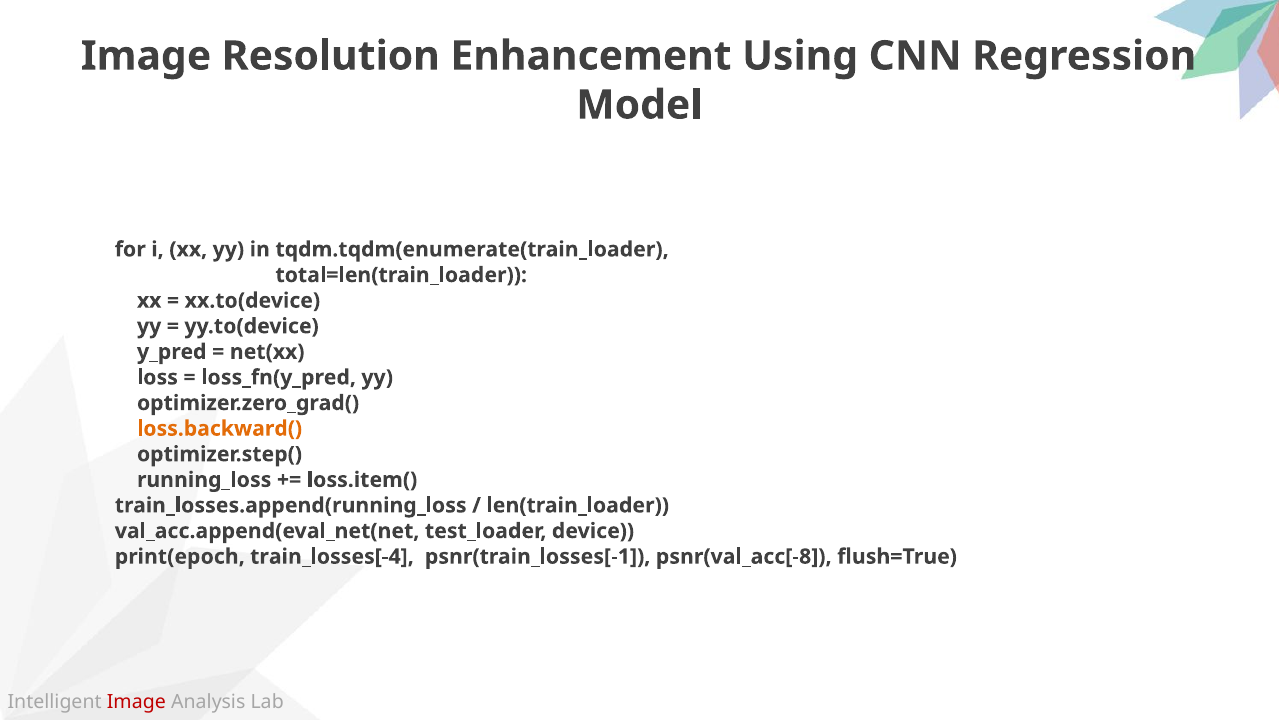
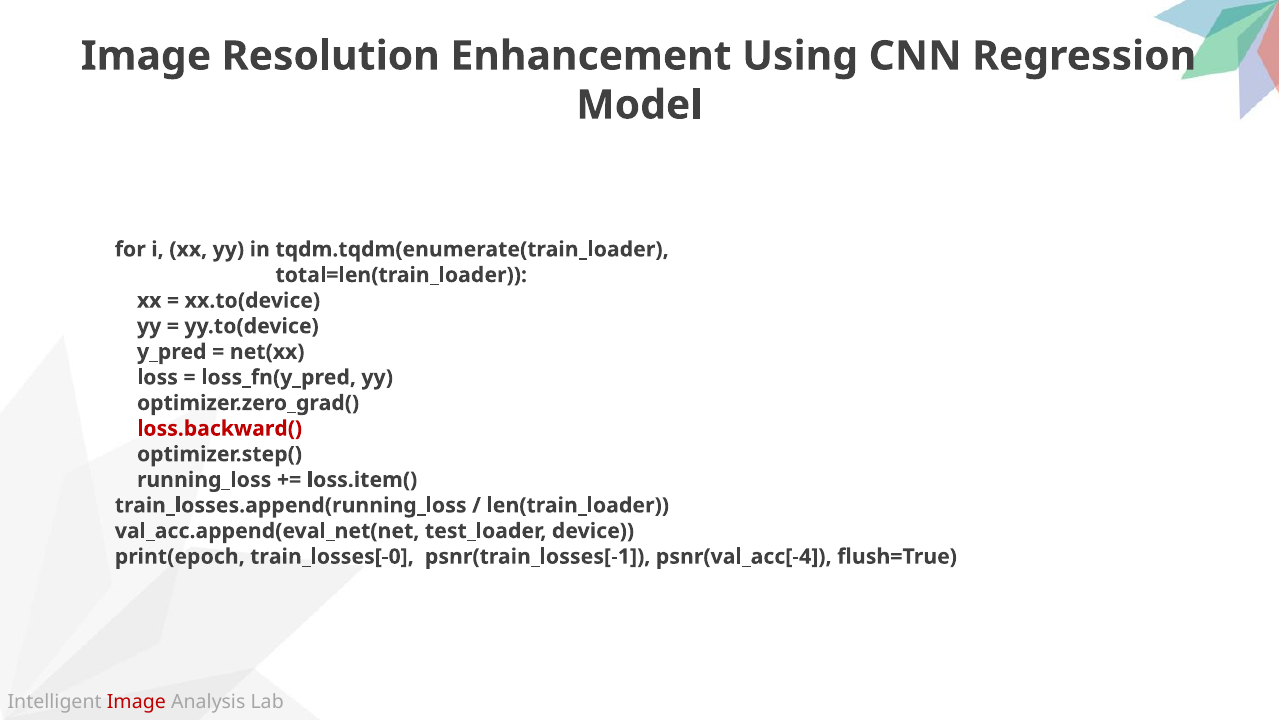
loss.backward( colour: orange -> red (220, 428)
train_losses[-4: train_losses[-4 -> train_losses[-0 (332, 556)
psnr(val_acc[-8: psnr(val_acc[-8 -> psnr(val_acc[-4 (744, 556)
